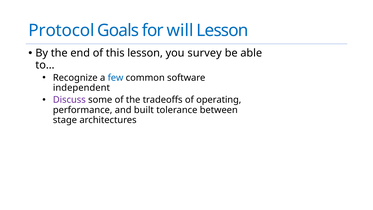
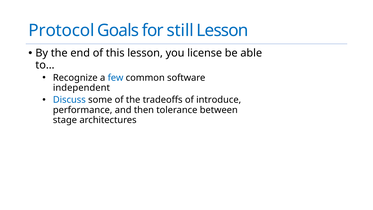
will: will -> still (180, 30)
survey: survey -> license (205, 53)
Discuss colour: purple -> blue (69, 100)
operating: operating -> introduce (219, 100)
built: built -> then (144, 110)
